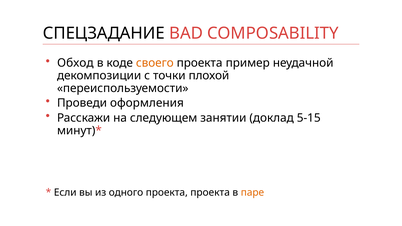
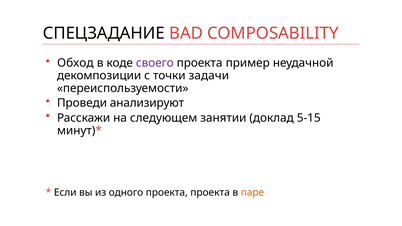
своего colour: orange -> purple (155, 63)
плохой: плохой -> задачи (209, 76)
оформления: оформления -> анализируют (147, 103)
